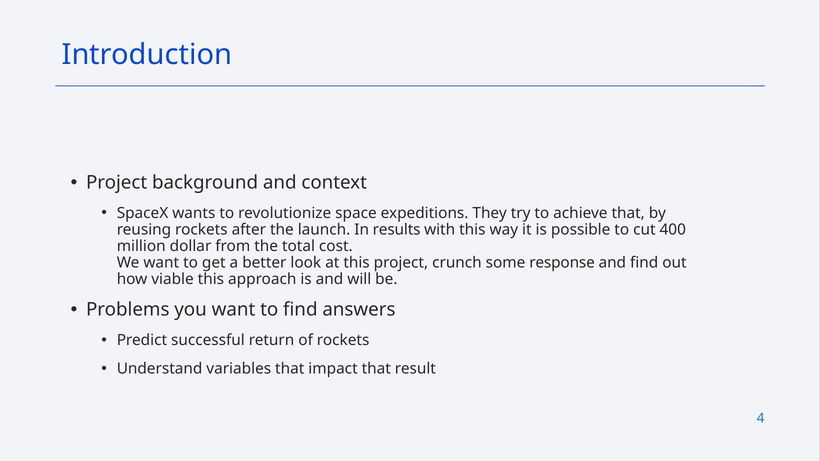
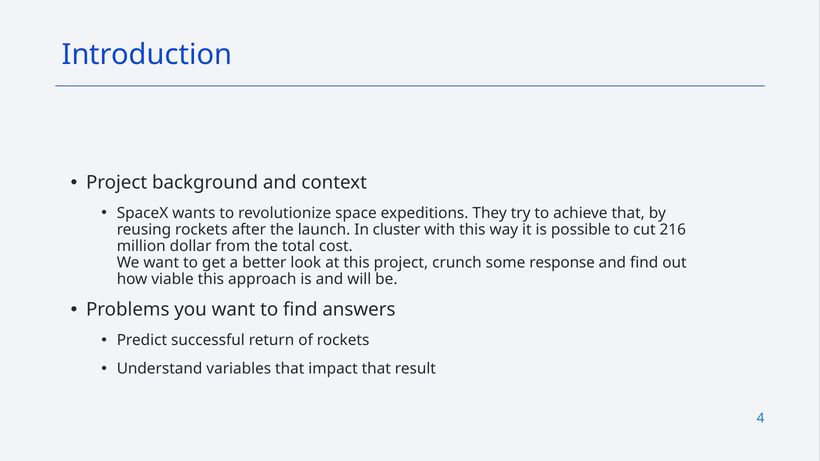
results: results -> cluster (397, 230)
400: 400 -> 216 (673, 230)
